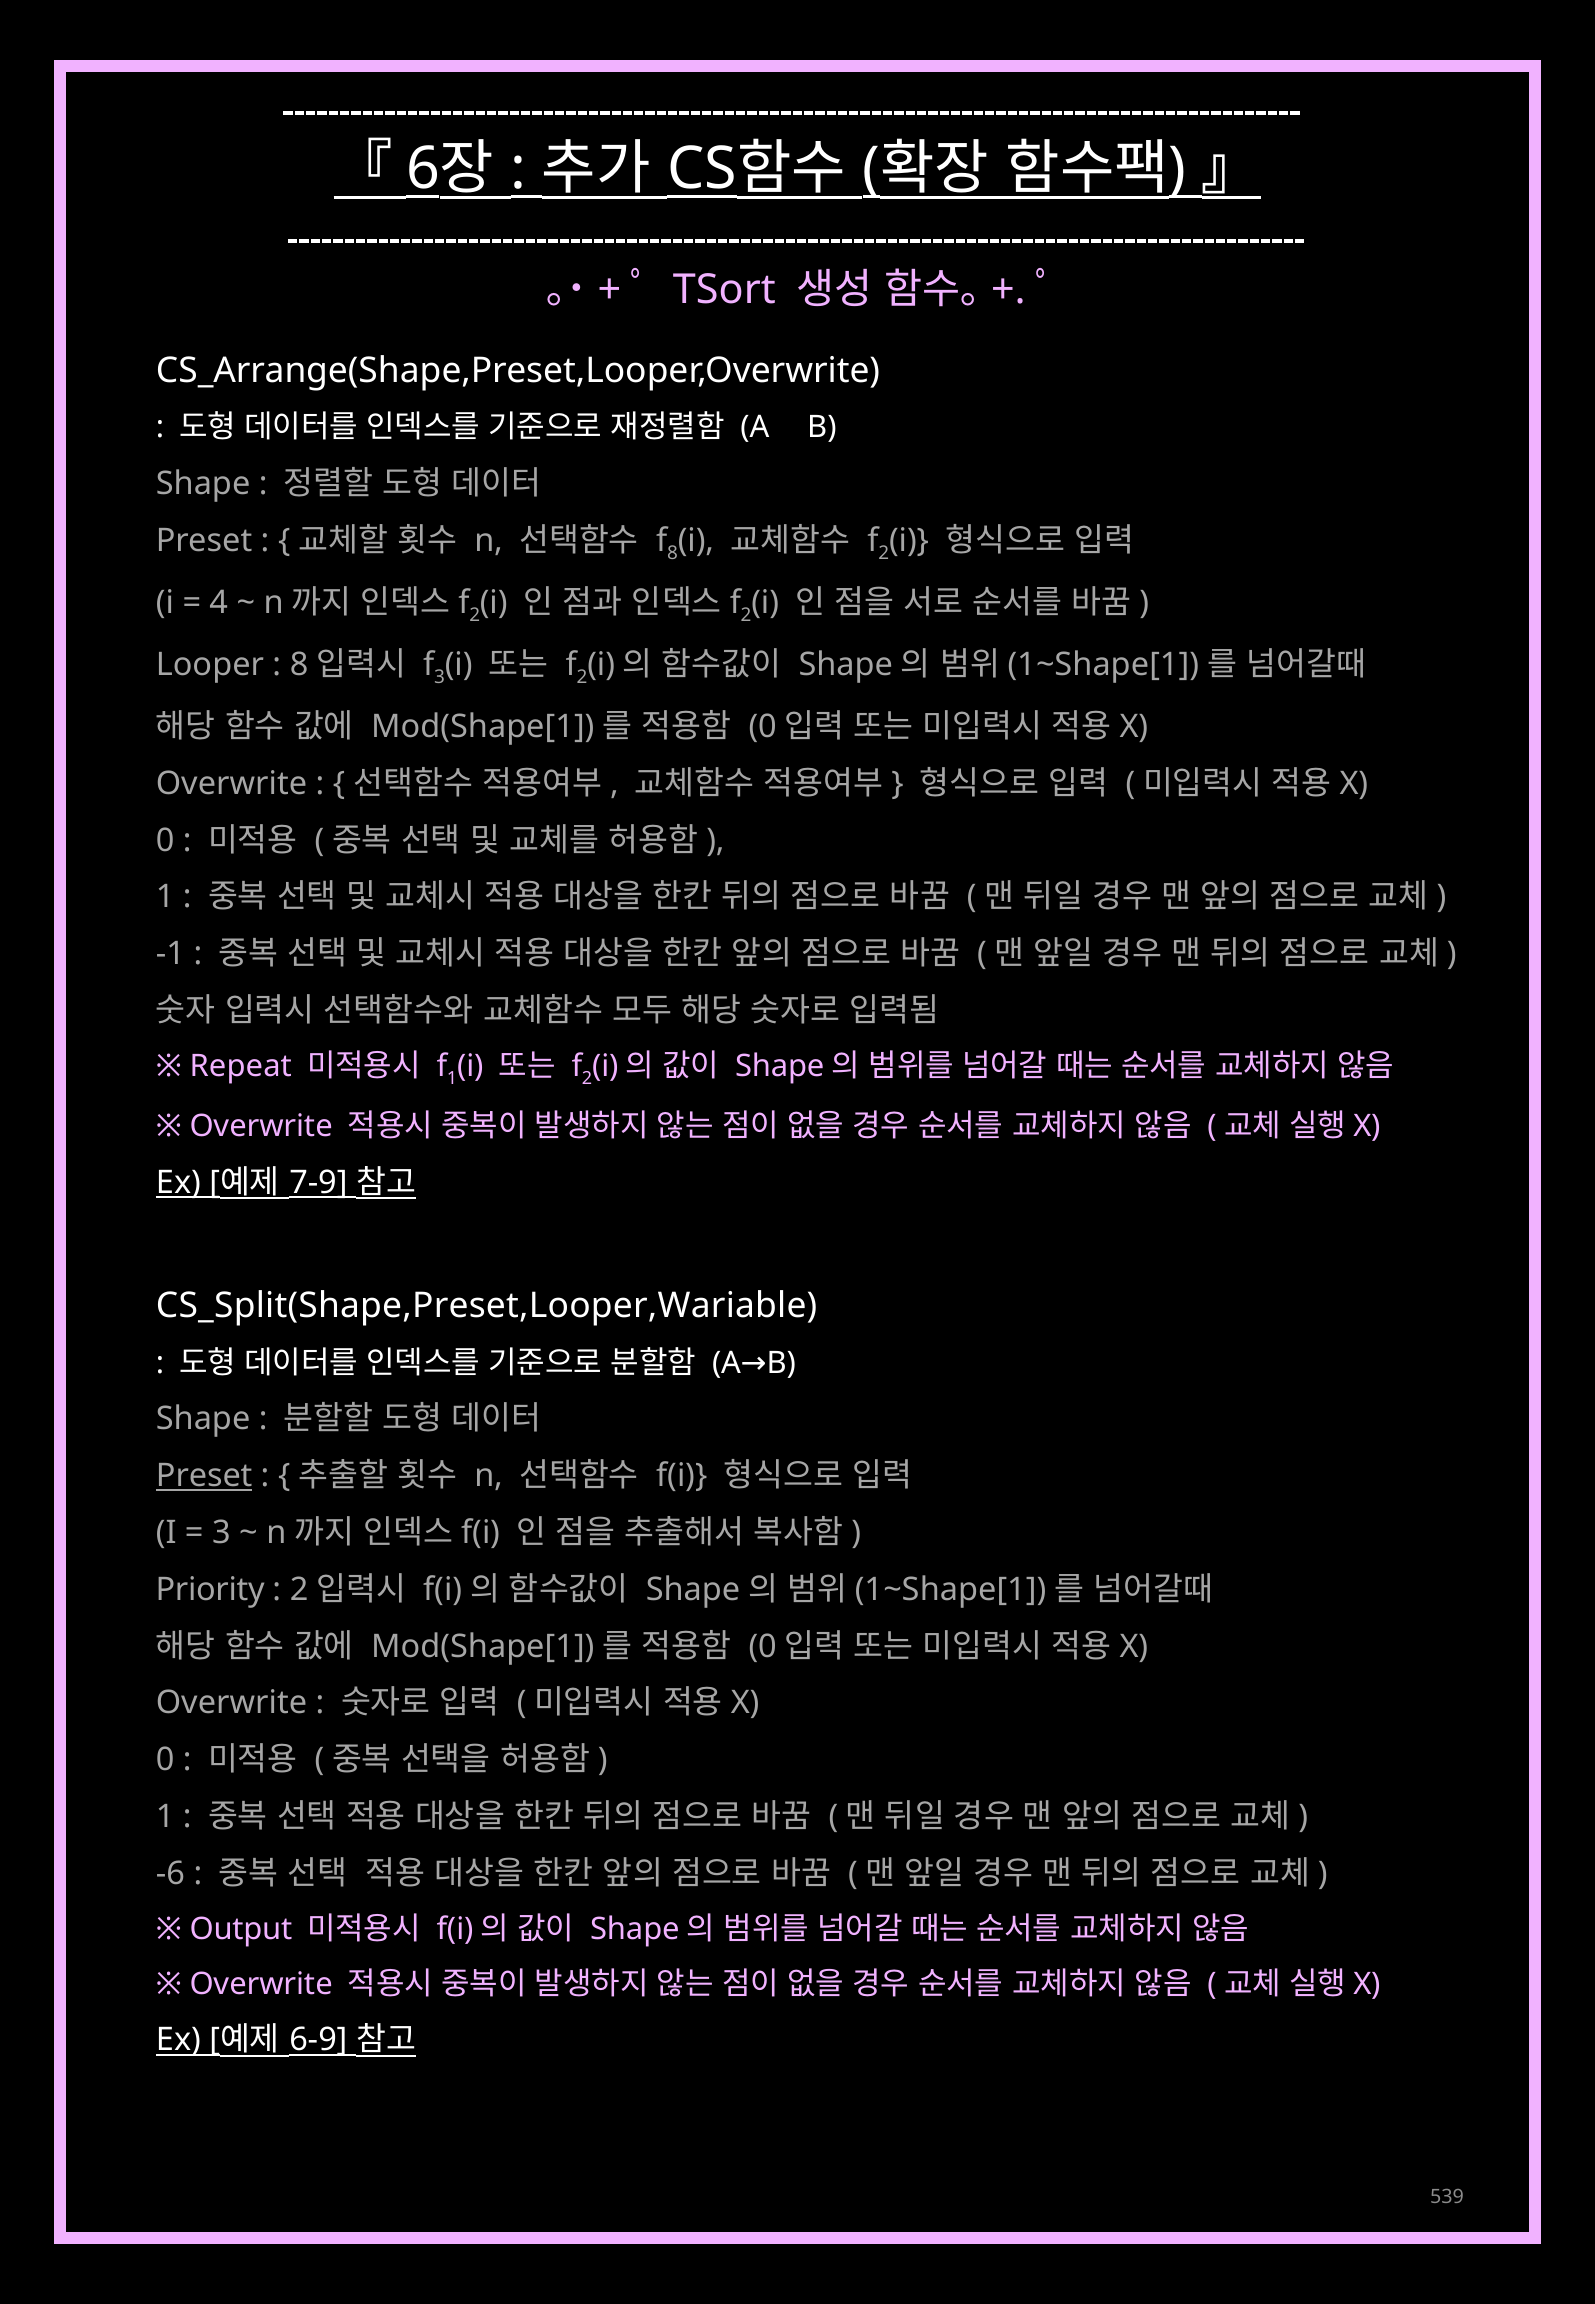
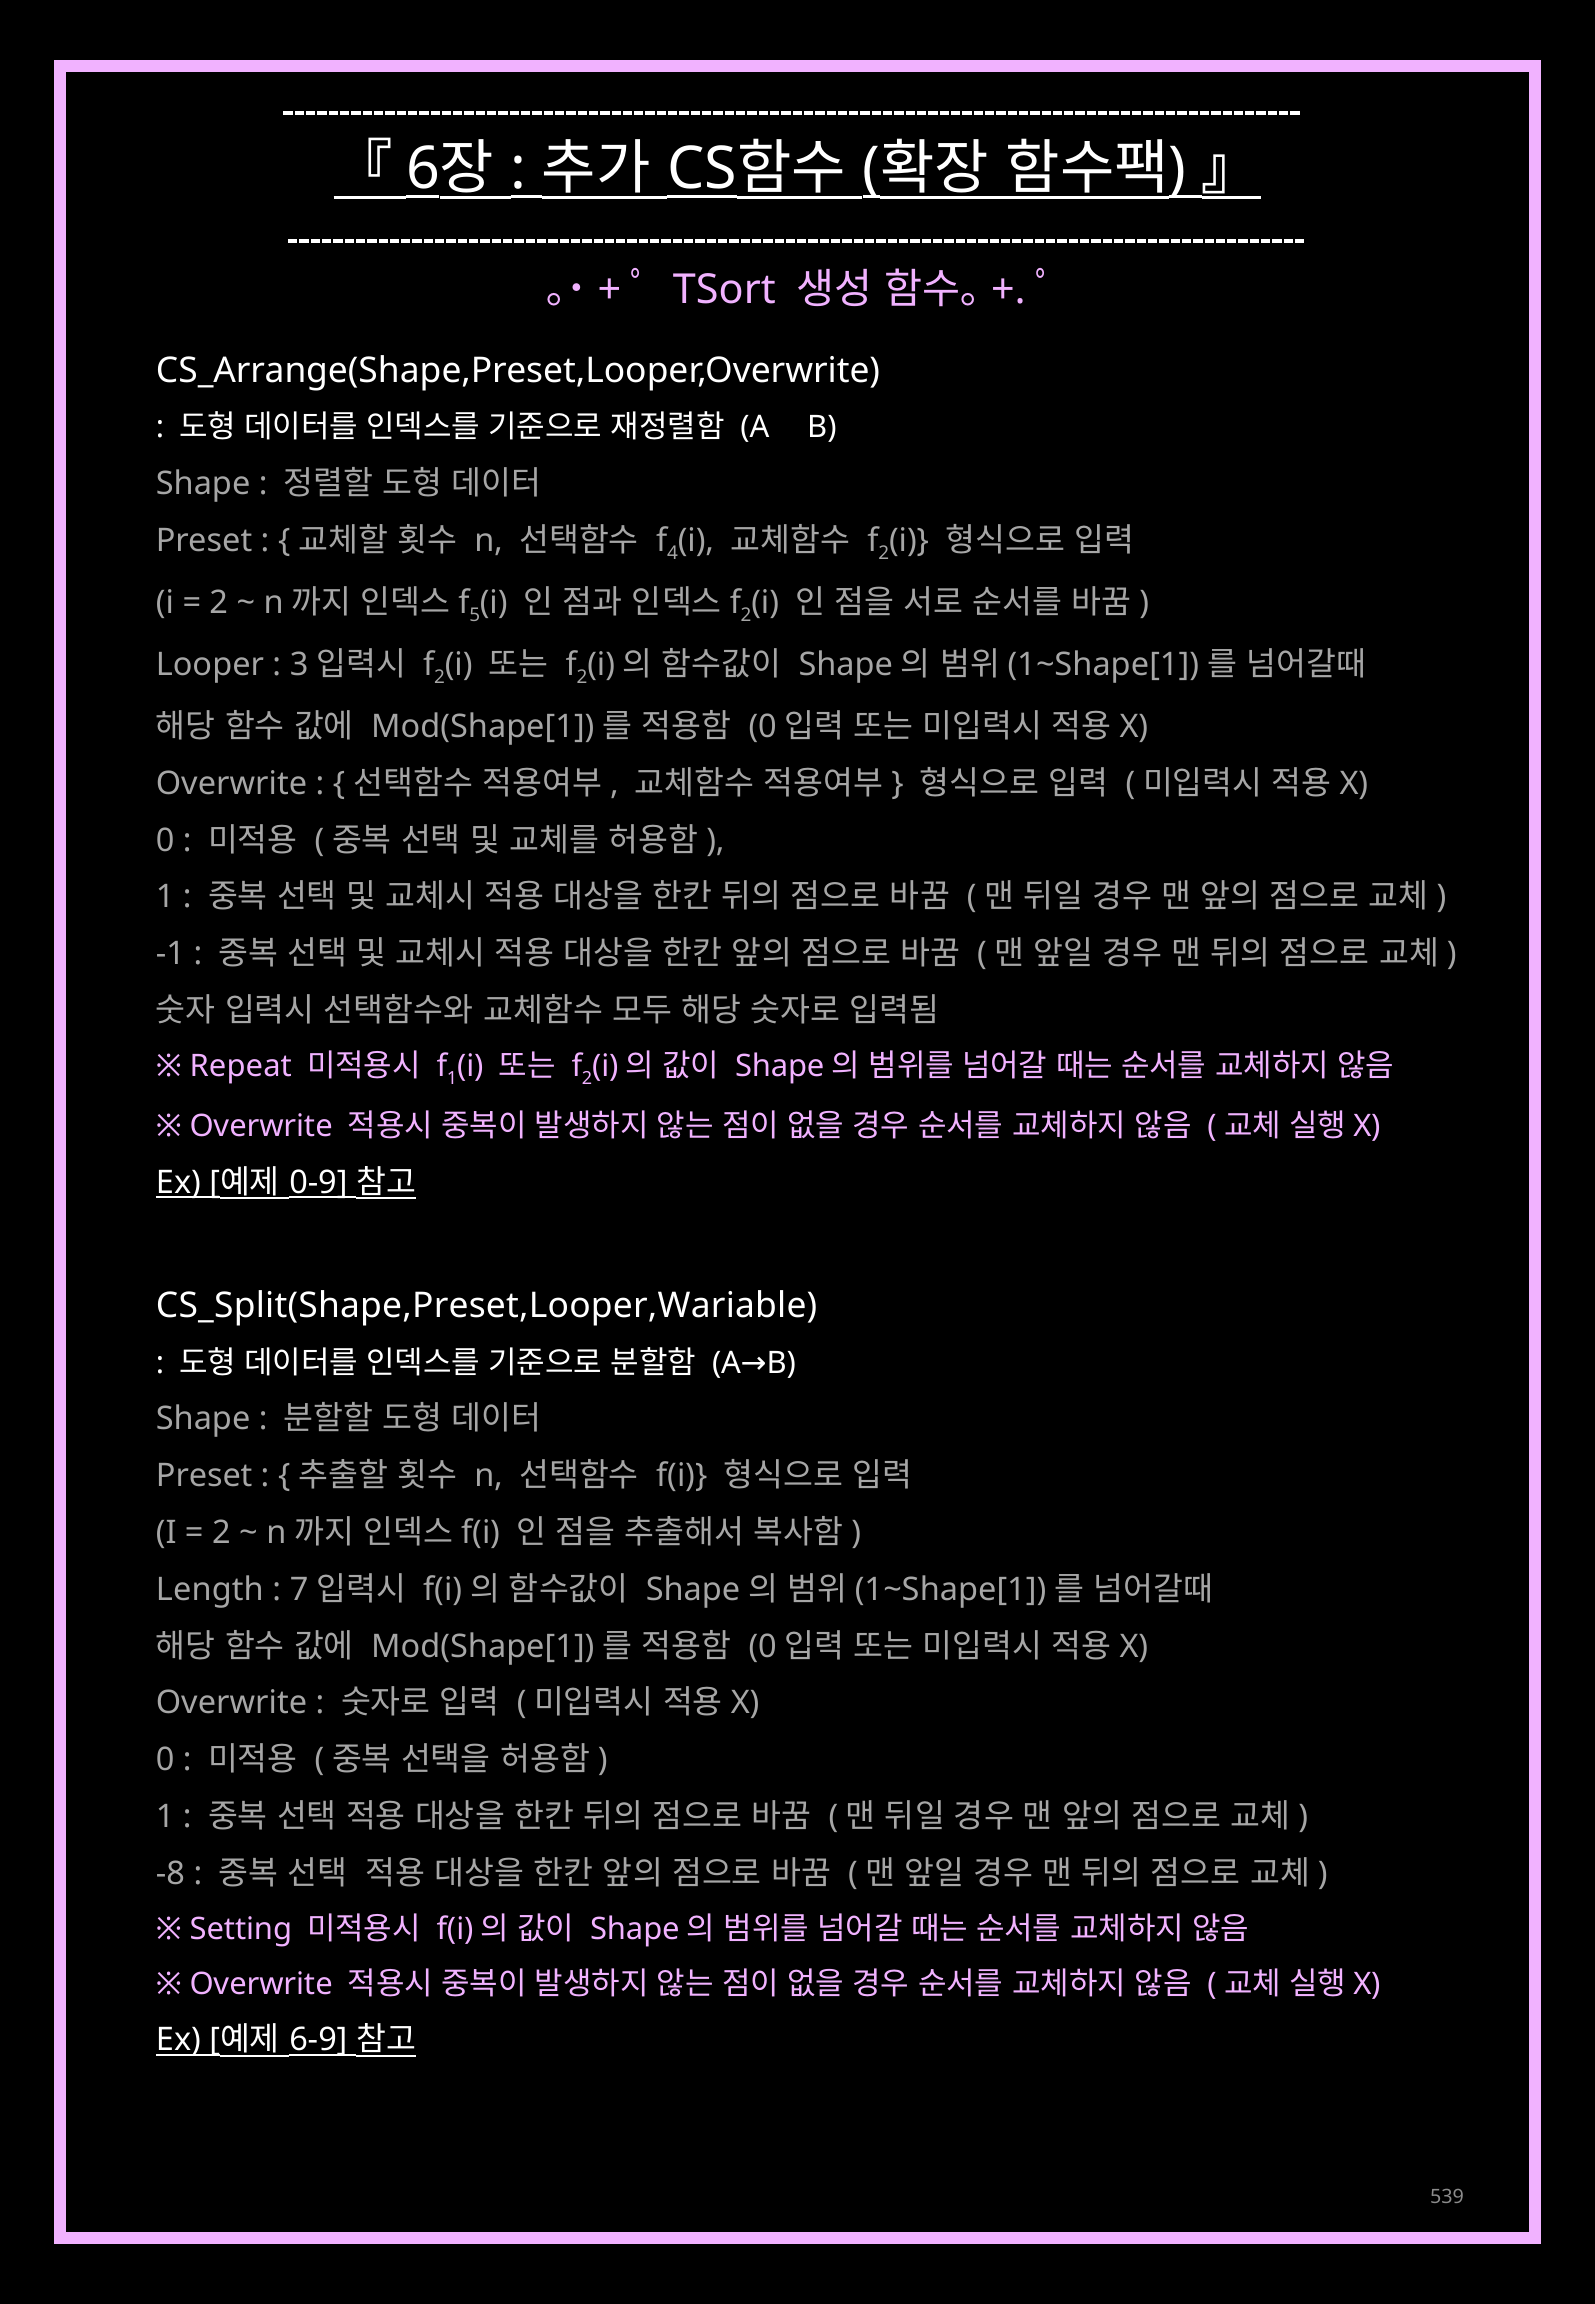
8: 8 -> 4 (673, 553)
4: 4 -> 2 (219, 603)
2: 2 -> 5 (475, 615)
8: 8 -> 3 (299, 665)
3: 3 -> 2 (440, 677)
7-9: 7-9 -> 0-9 (318, 1182)
Preset underline: present -> none (204, 1476)
3: 3 -> 2 (222, 1533)
Priority: Priority -> Length (210, 1589)
2: 2 -> 7 (299, 1589)
-6: -6 -> -8 (170, 1873)
Output: Output -> Setting (241, 1929)
